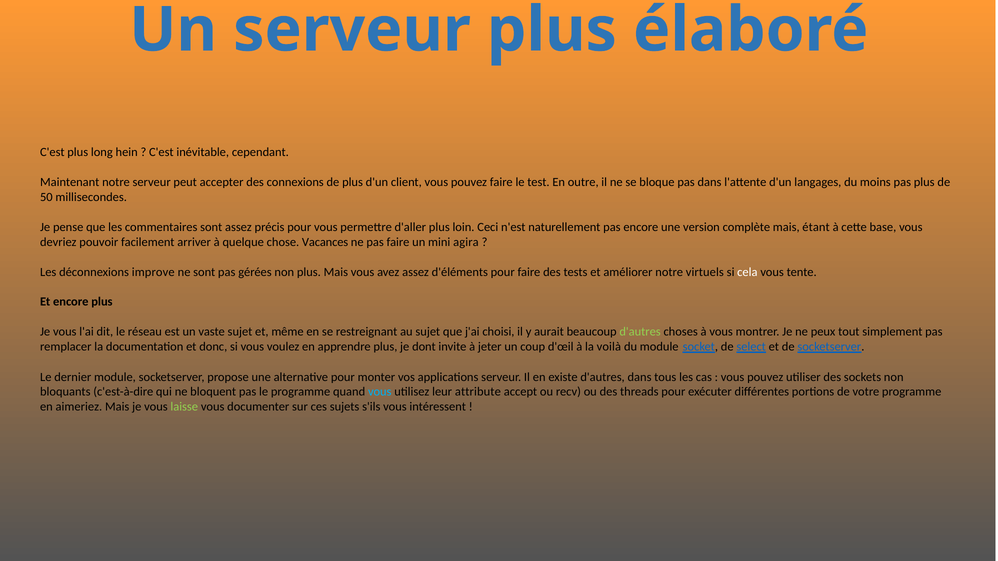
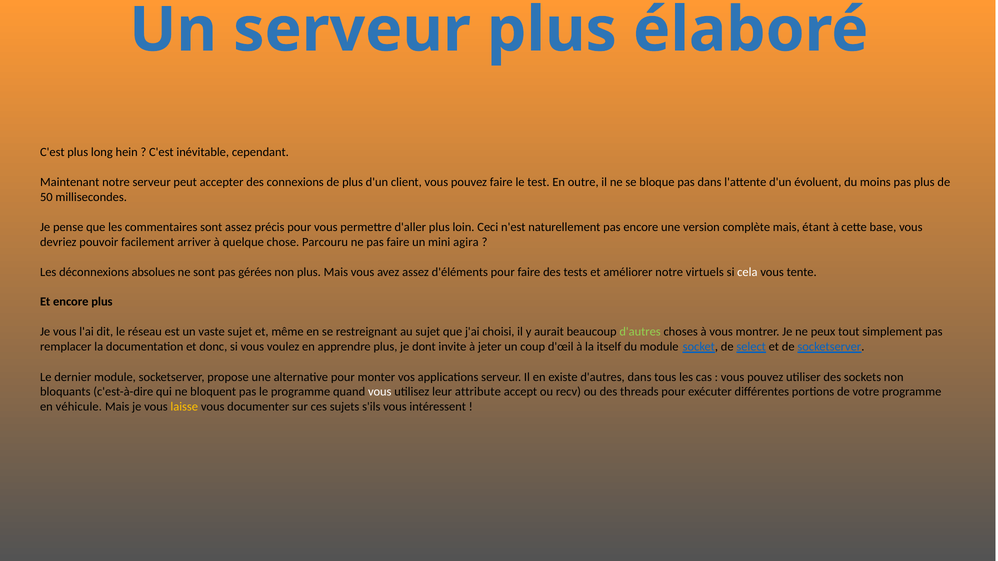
langages: langages -> évoluent (818, 182)
Vacances: Vacances -> Parcouru (325, 242)
improve: improve -> absolues (153, 272)
voilà: voilà -> itself (609, 347)
vous colour: light blue -> white (380, 392)
aimeriez: aimeriez -> véhicule (79, 407)
laisse colour: light green -> yellow (184, 407)
